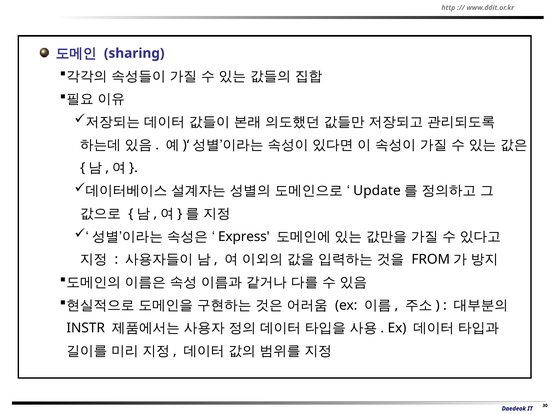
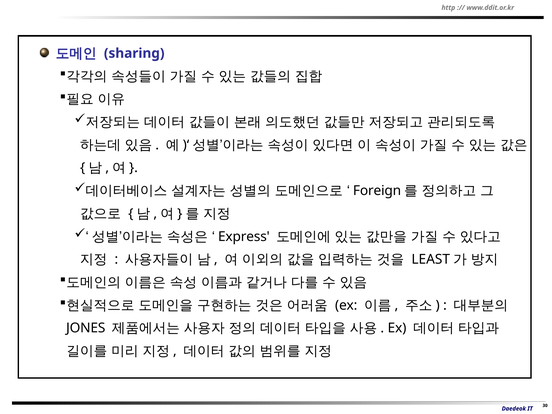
Update: Update -> Foreign (377, 191)
FROM: FROM -> LEAST (431, 259)
INSTR: INSTR -> JONES (86, 328)
